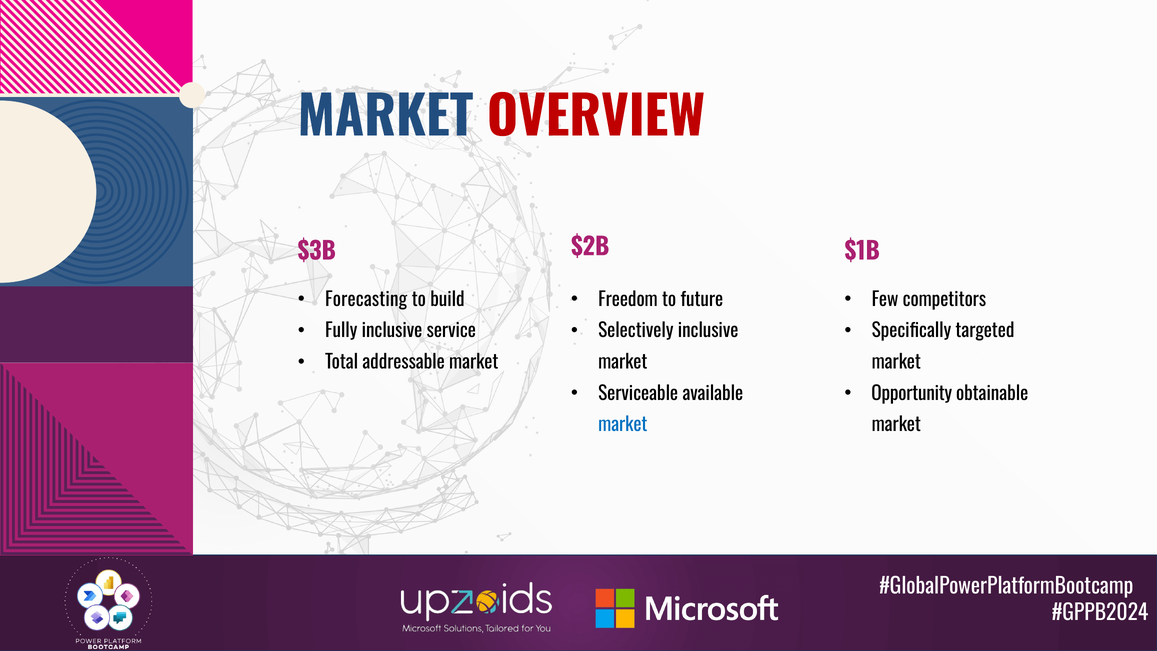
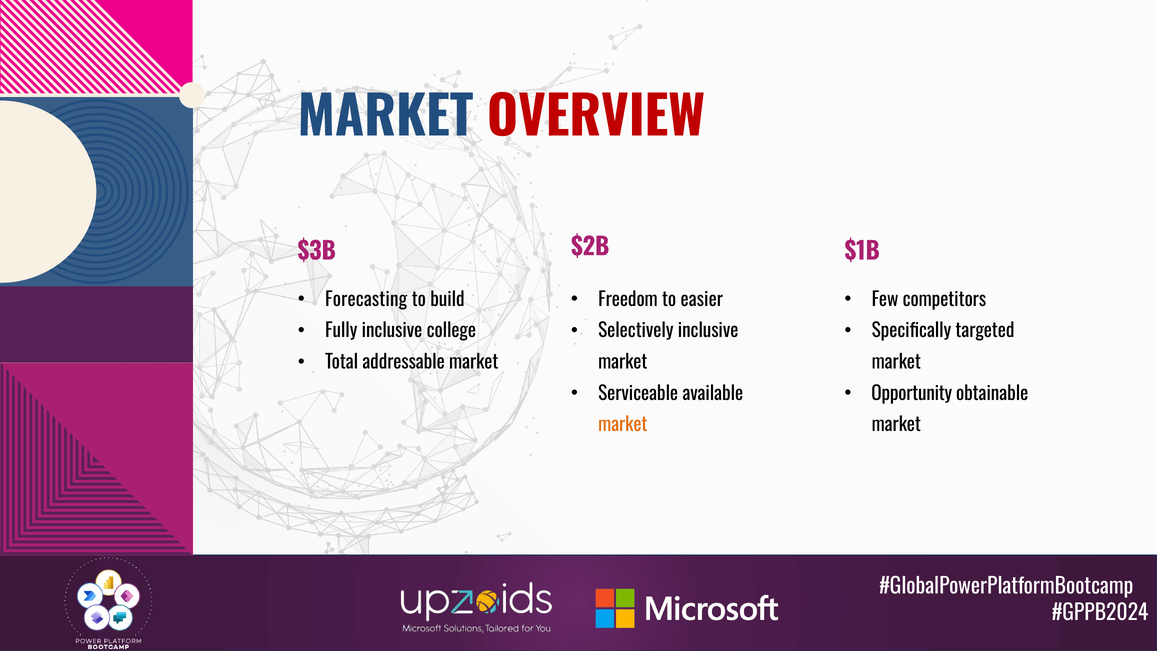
future: future -> easier (702, 300)
service: service -> college (451, 331)
market colour: blue -> orange (623, 425)
